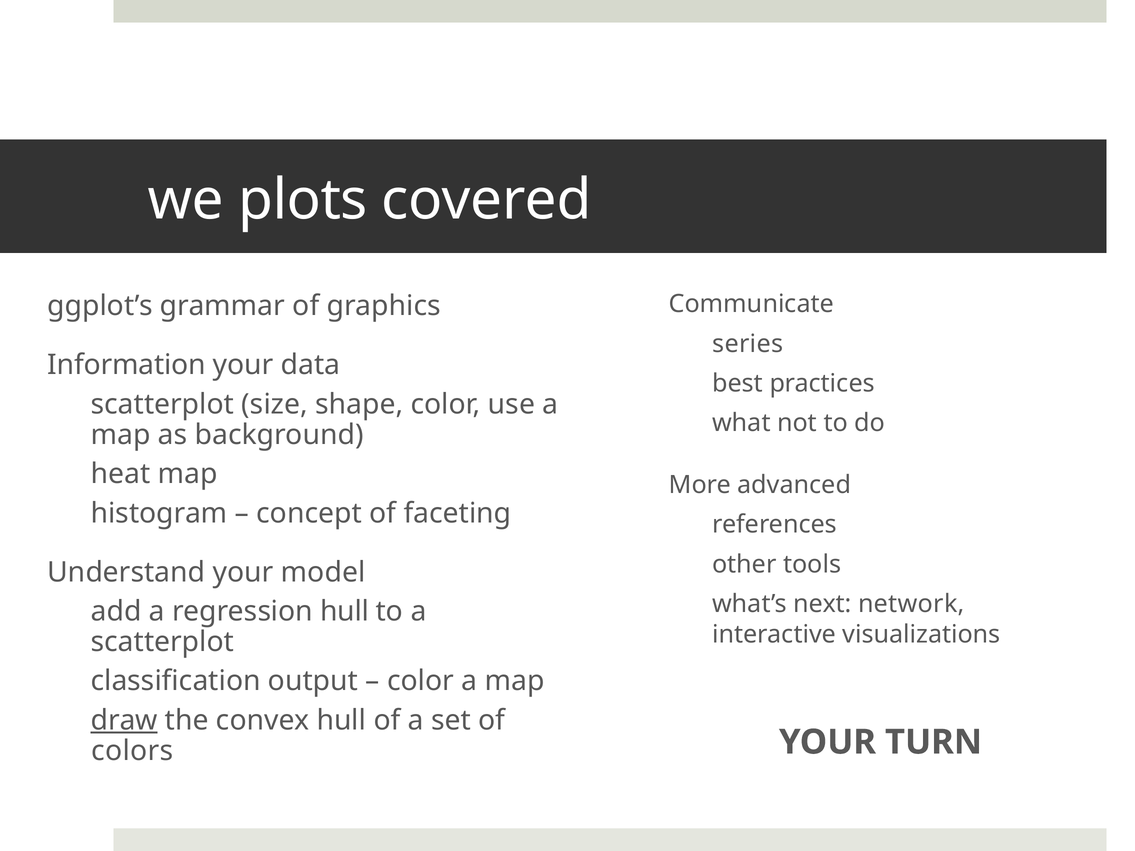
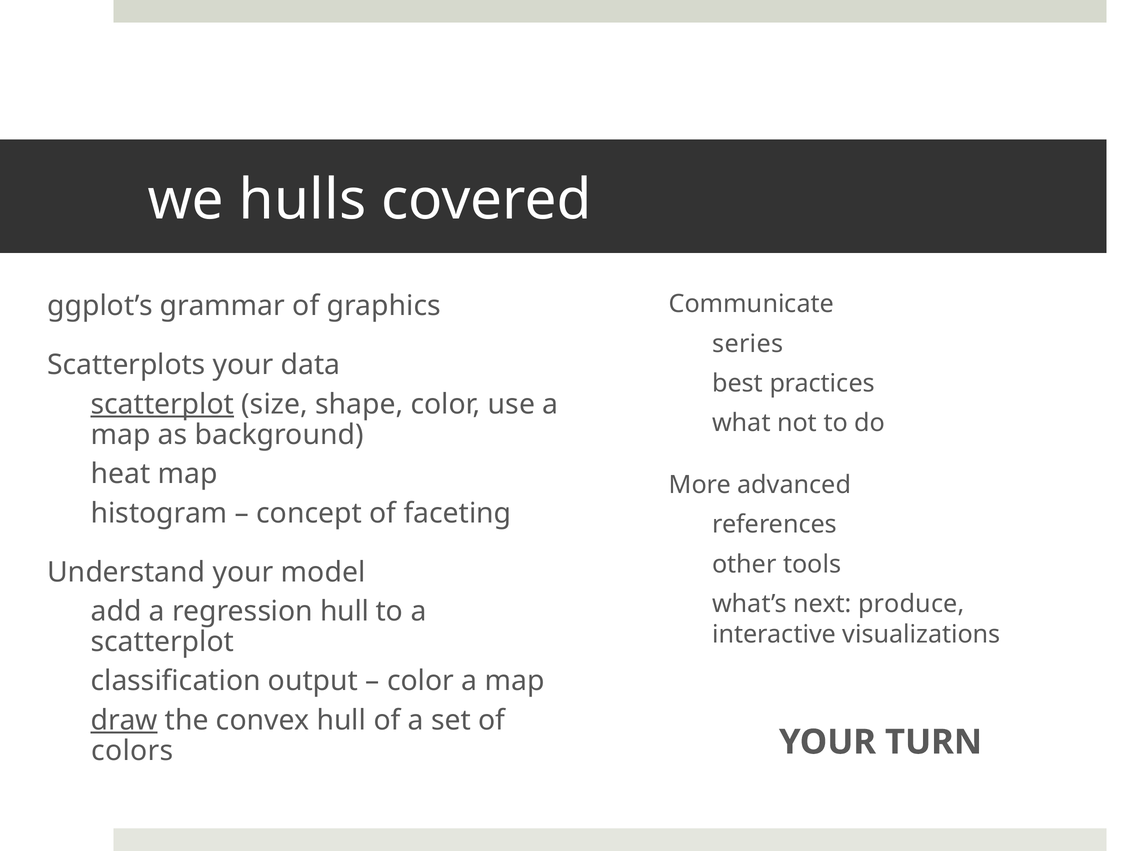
plots: plots -> hulls (303, 200)
Information: Information -> Scatterplots (126, 365)
scatterplot underline: none -> present (162, 404)
network: network -> produce (911, 604)
